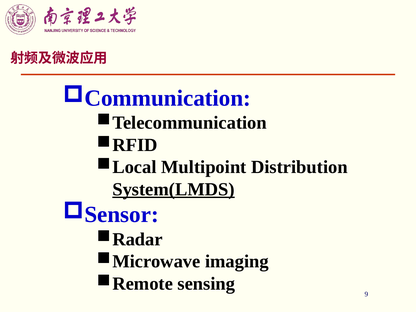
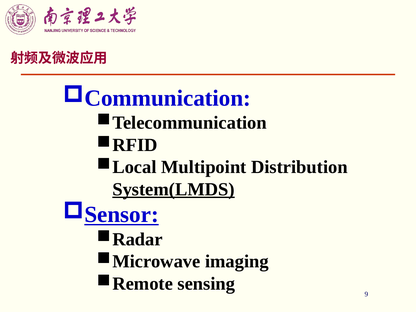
Sensor underline: none -> present (122, 215)
